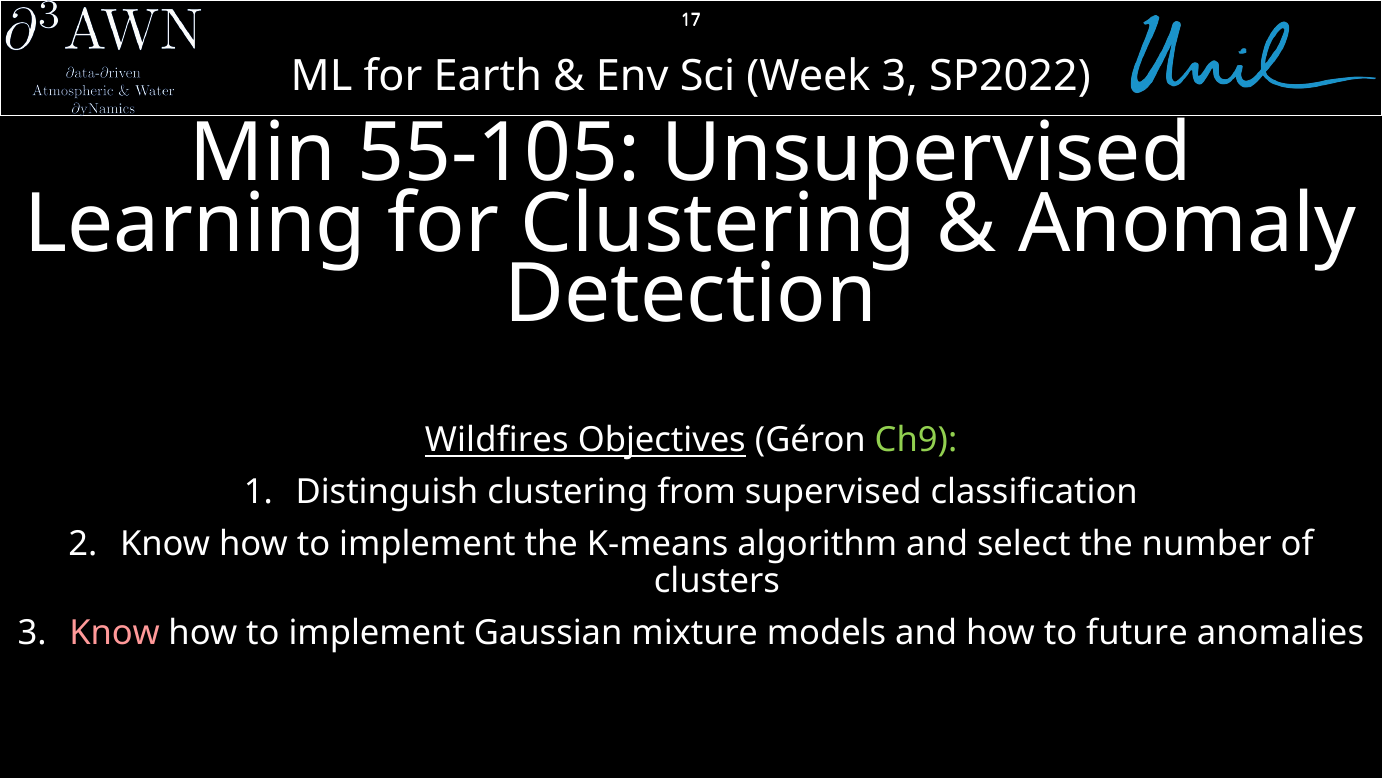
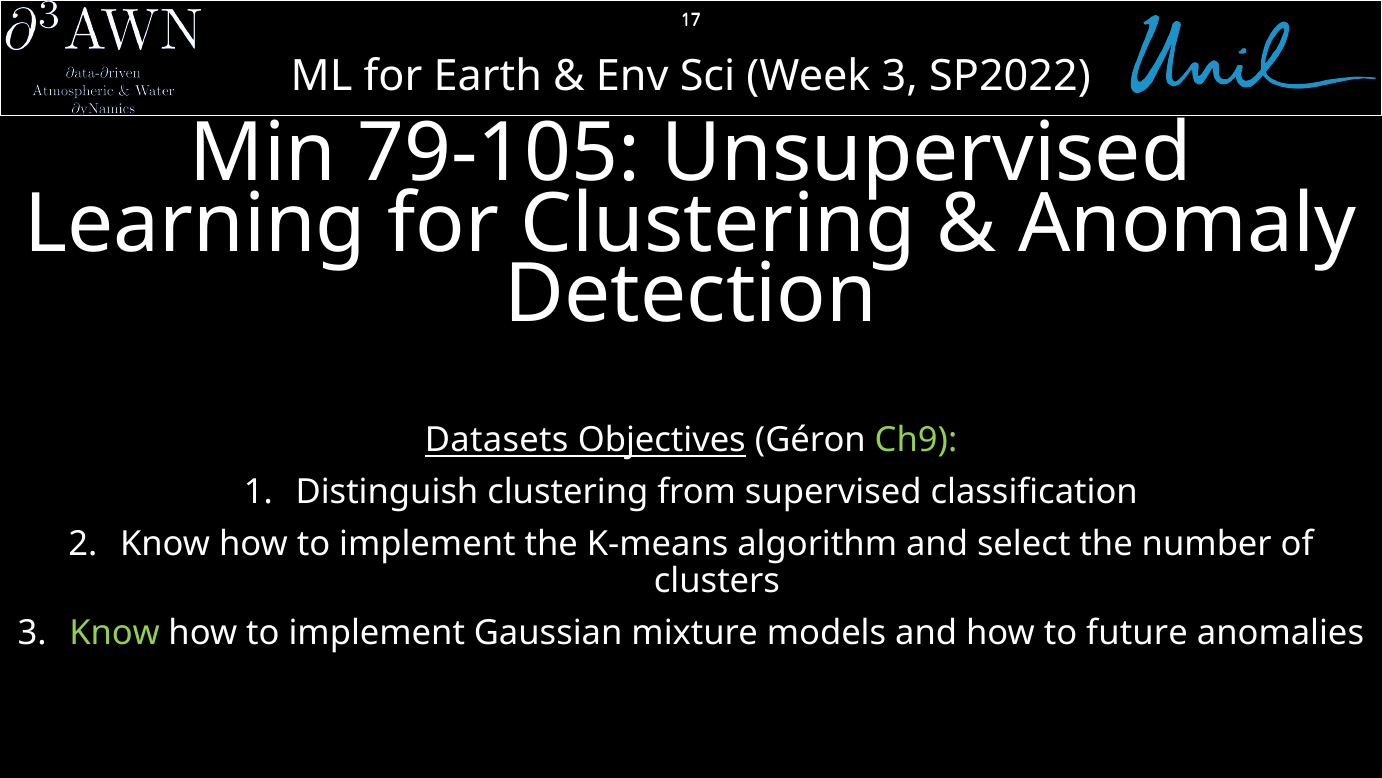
55-105: 55-105 -> 79-105 (499, 153)
Wildfires: Wildfires -> Datasets (497, 440)
Know colour: pink -> light green (115, 633)
